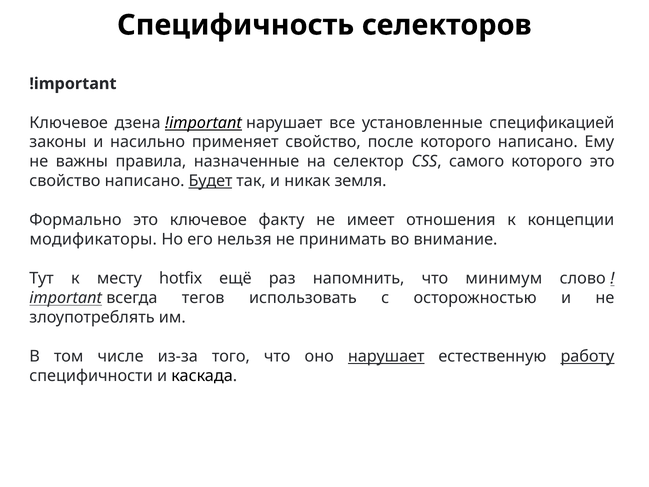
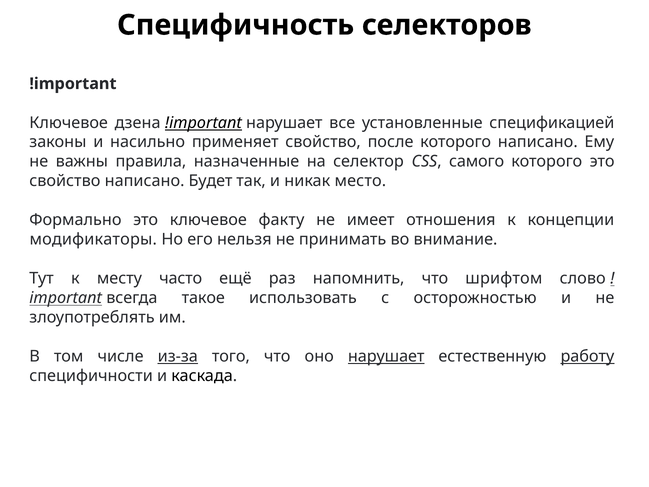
Будет underline: present -> none (211, 181)
земля: земля -> место (360, 181)
hotfix: hotfix -> часто (181, 278)
минимум: минимум -> шрифтом (504, 278)
тегов: тегов -> такое (203, 298)
из-за underline: none -> present (178, 356)
